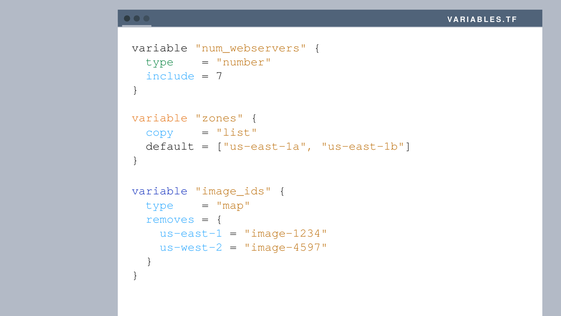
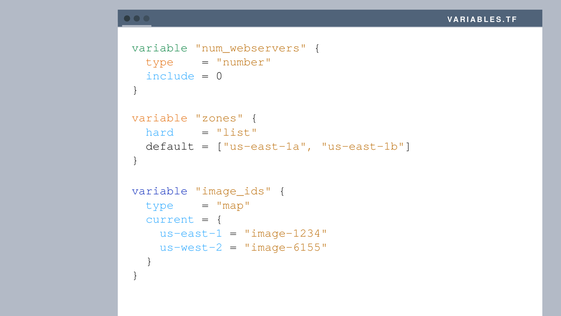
variable colour: black -> green (160, 47)
type colour: green -> orange (160, 62)
7: 7 -> 0 (219, 76)
copy: copy -> hard (160, 132)
removes: removes -> current (170, 219)
image-4597: image-4597 -> image-6155 (286, 247)
